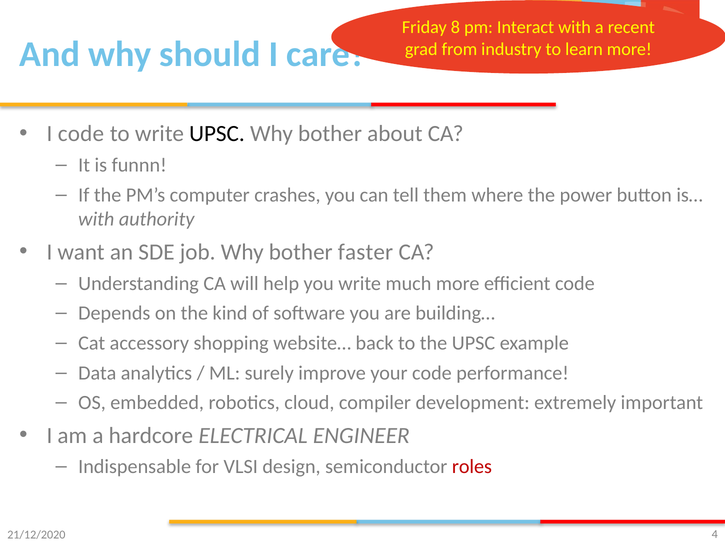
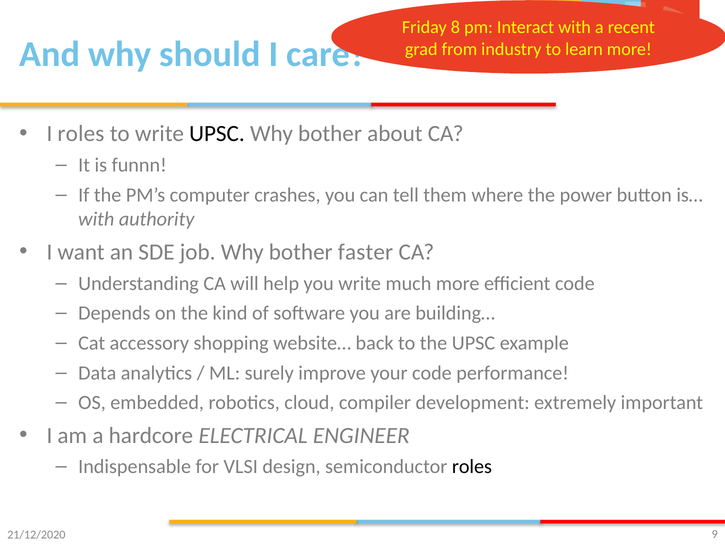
I code: code -> roles (81, 134)
roles colour: red -> black (472, 467)
4: 4 -> 9 (715, 534)
